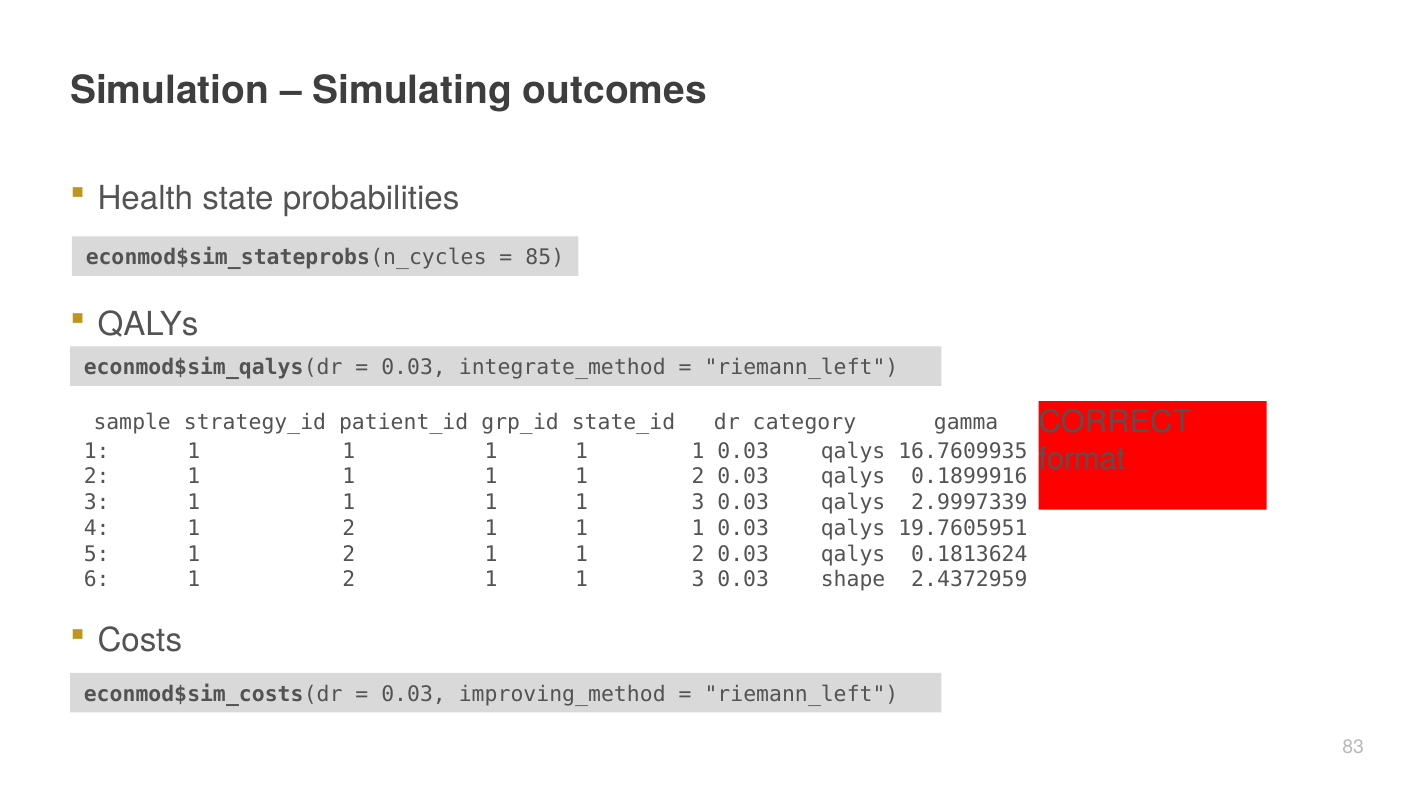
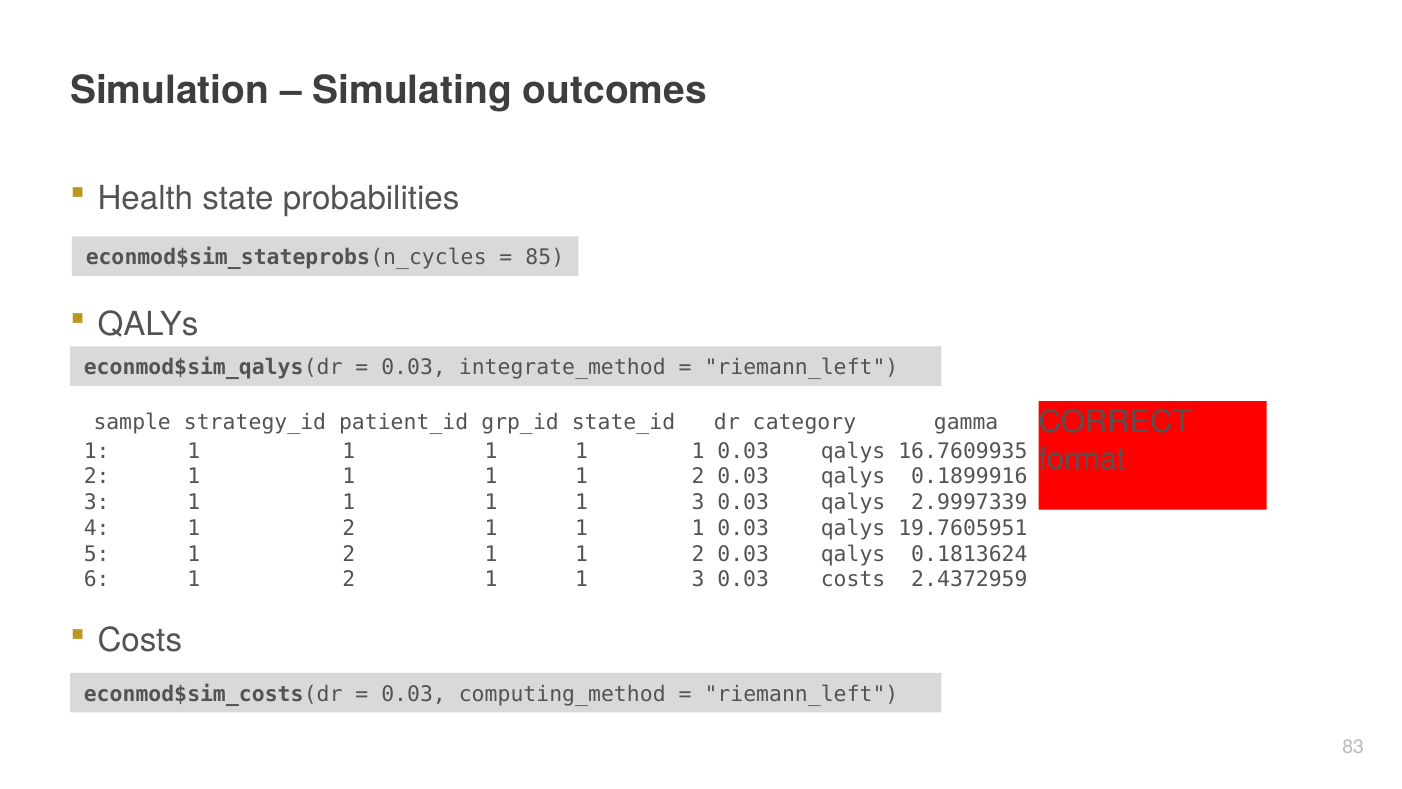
0.03 shape: shape -> costs (853, 580)
improving_method: improving_method -> computing_method (562, 694)
